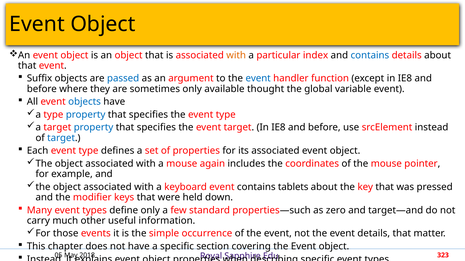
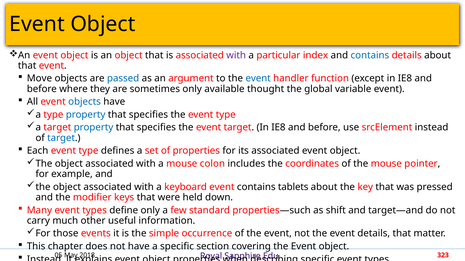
with colour: orange -> purple (236, 55)
Suffix: Suffix -> Move (39, 79)
again: again -> colon (212, 164)
zero: zero -> shift (336, 211)
